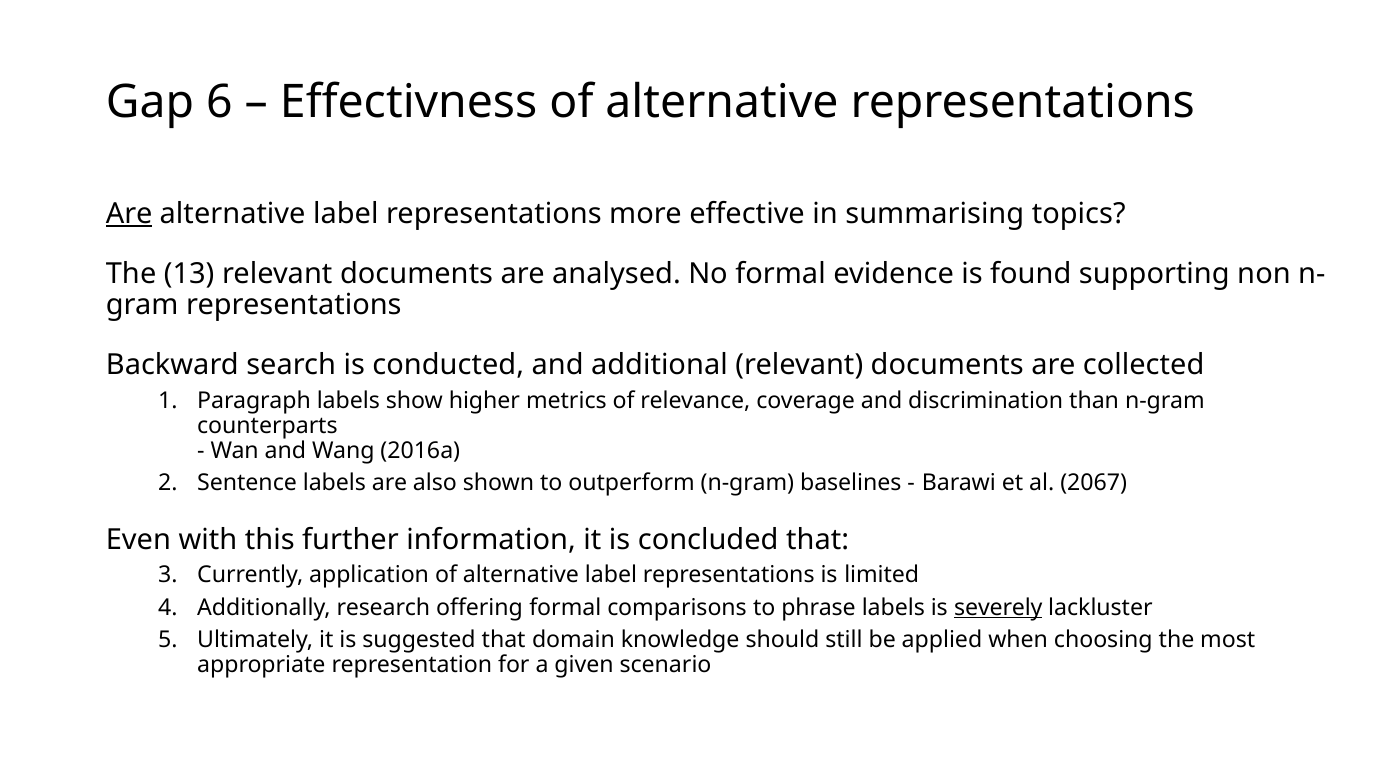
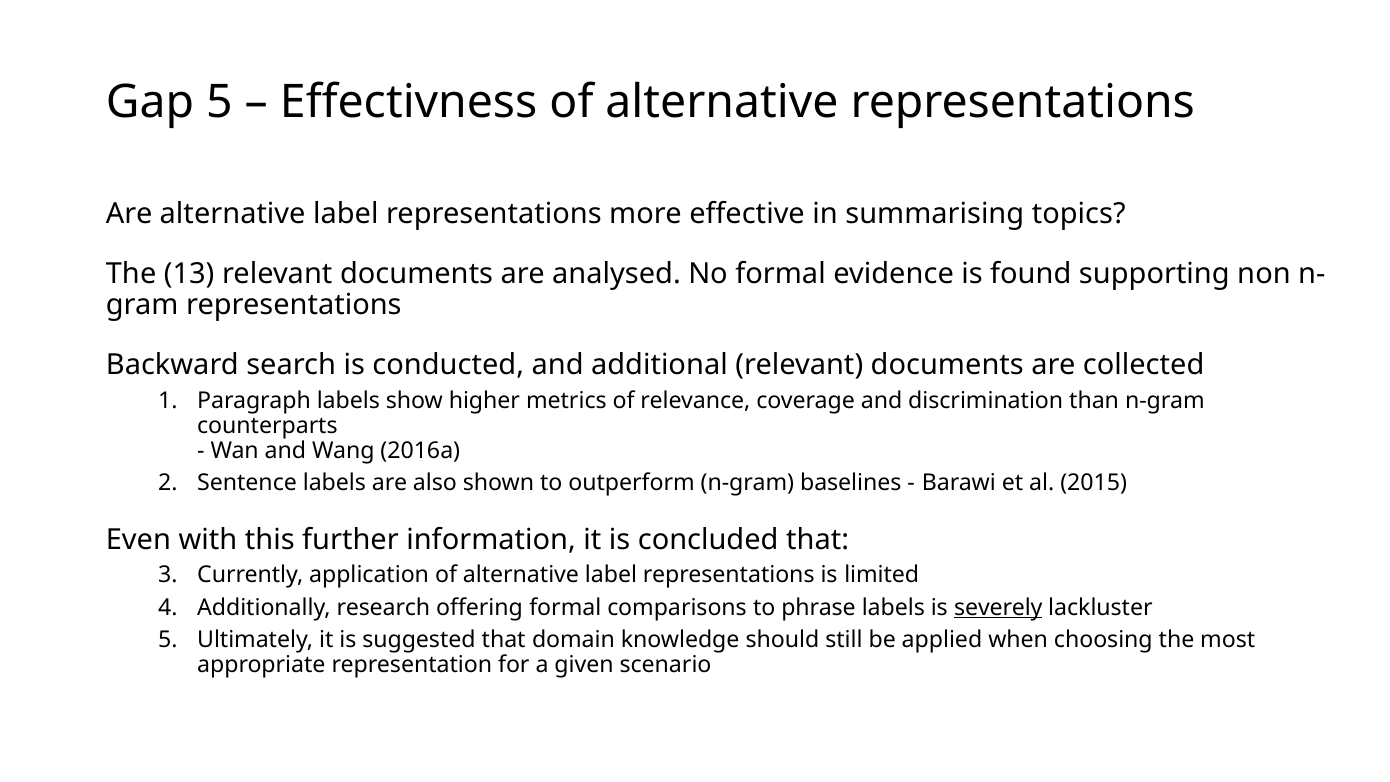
Gap 6: 6 -> 5 (219, 102)
Are underline: present -> none (129, 213)
2067: 2067 -> 2015 (1094, 483)
